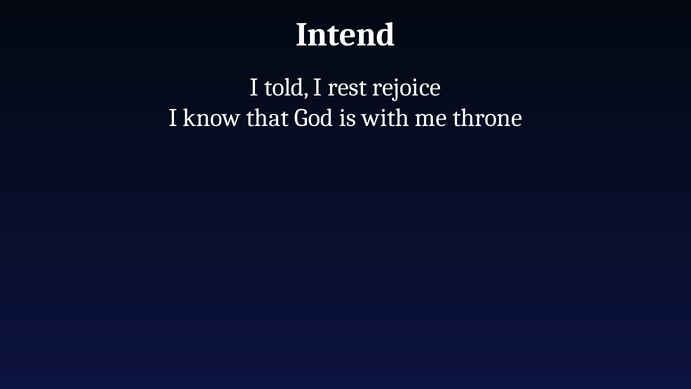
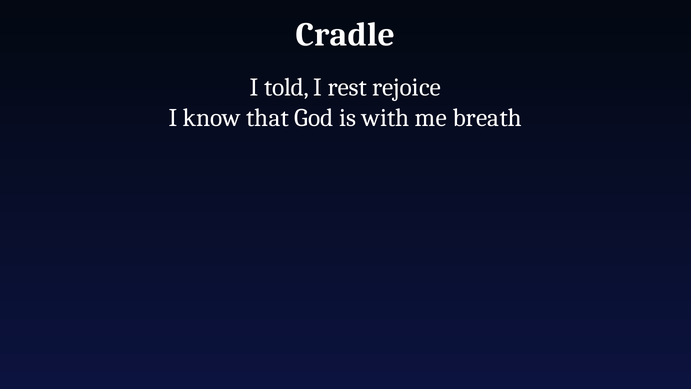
Intend: Intend -> Cradle (345, 35)
throne: throne -> breath (487, 118)
